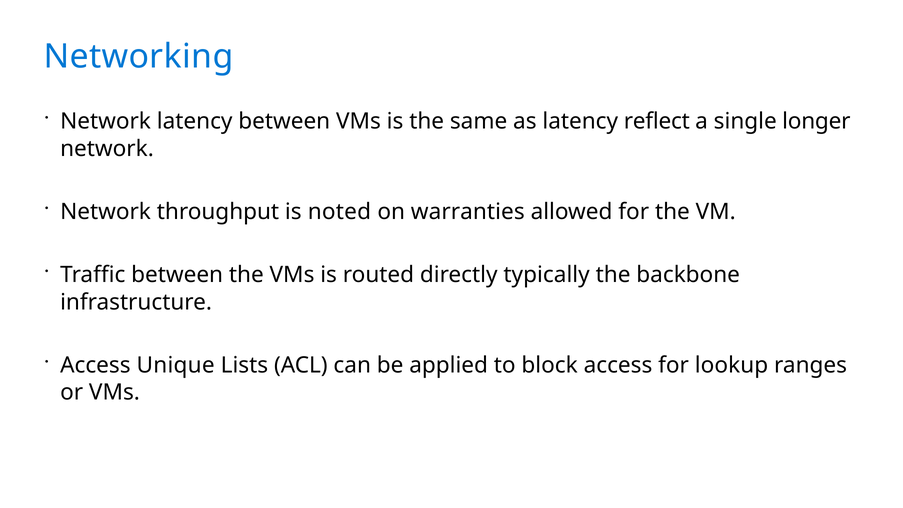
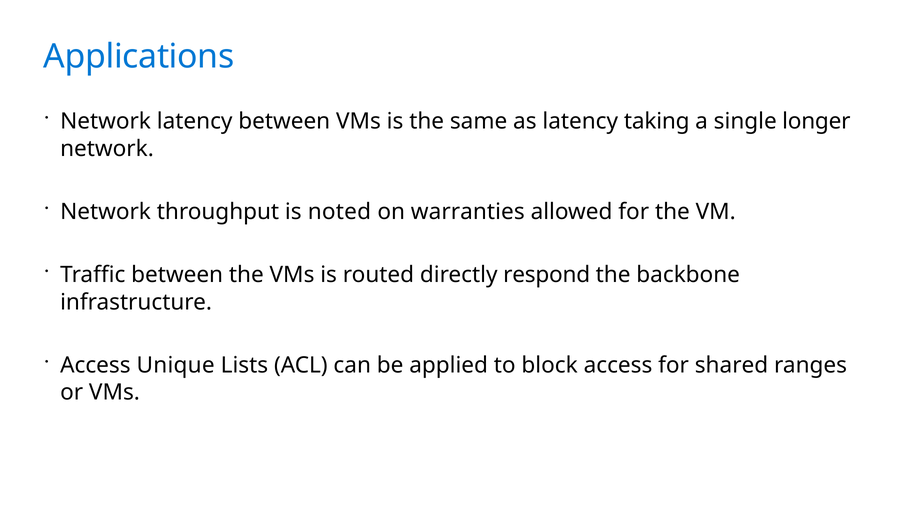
Networking: Networking -> Applications (139, 57)
reflect: reflect -> taking (657, 121)
typically: typically -> respond (547, 275)
lookup: lookup -> shared (732, 365)
